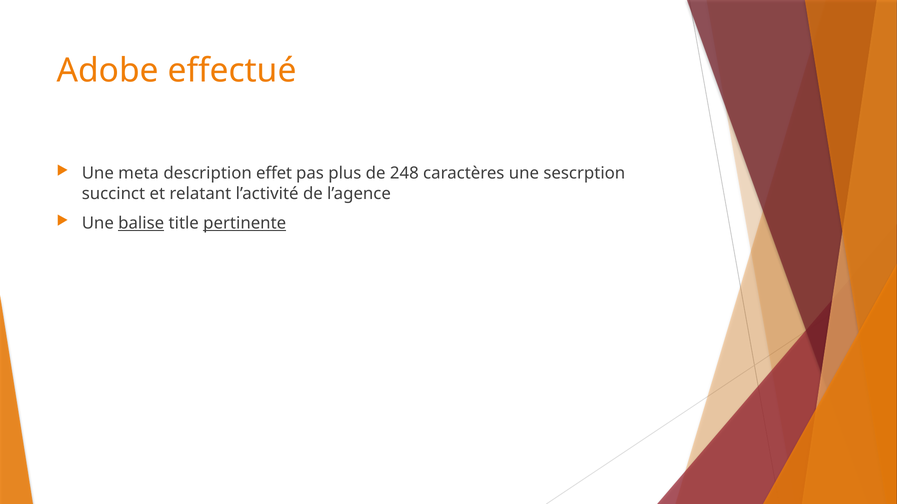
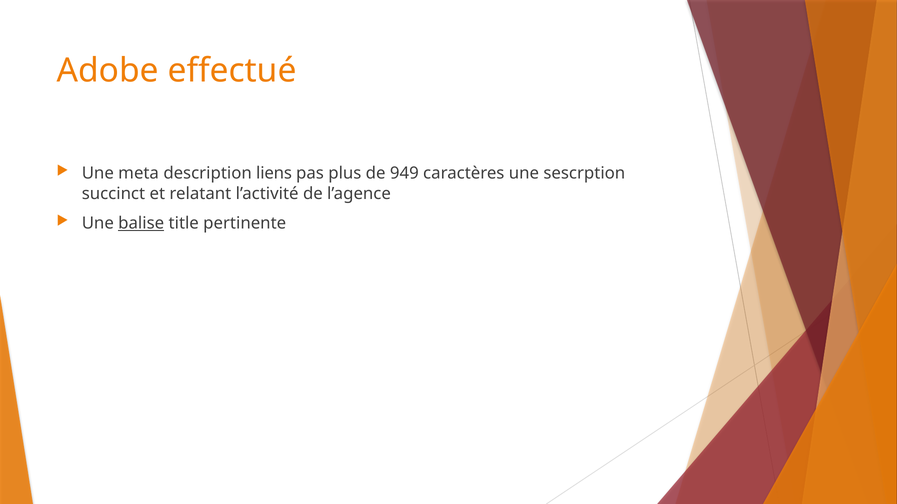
effet: effet -> liens (274, 174)
248: 248 -> 949 (404, 174)
pertinente underline: present -> none (245, 223)
